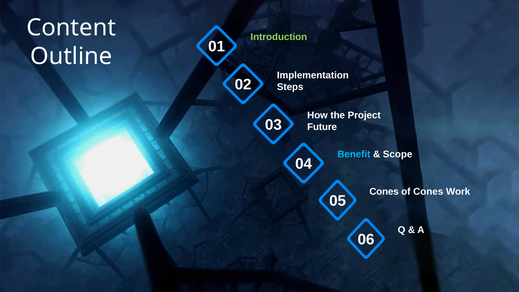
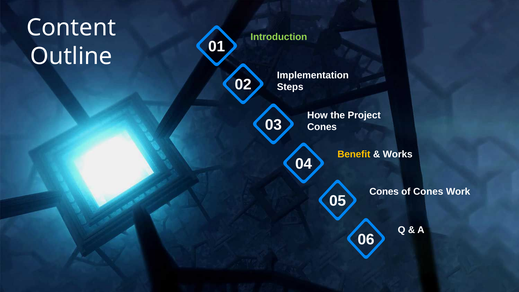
Future: Future -> Cones (322, 127)
Benefit colour: light blue -> yellow (354, 154)
Scope: Scope -> Works (398, 154)
